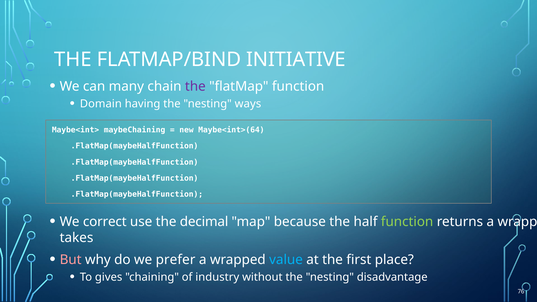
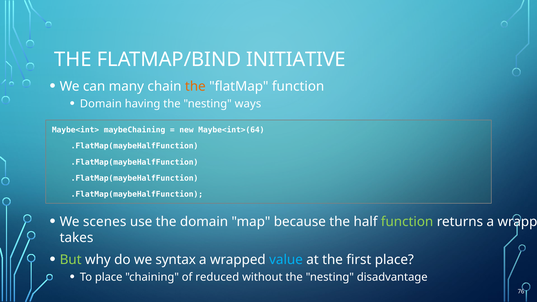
the colour: purple -> orange (195, 86)
correct: correct -> scenes (105, 222)
the decimal: decimal -> domain (204, 222)
But colour: pink -> light green (71, 260)
prefer: prefer -> syntax (176, 260)
To gives: gives -> place (109, 277)
industry: industry -> reduced (217, 277)
